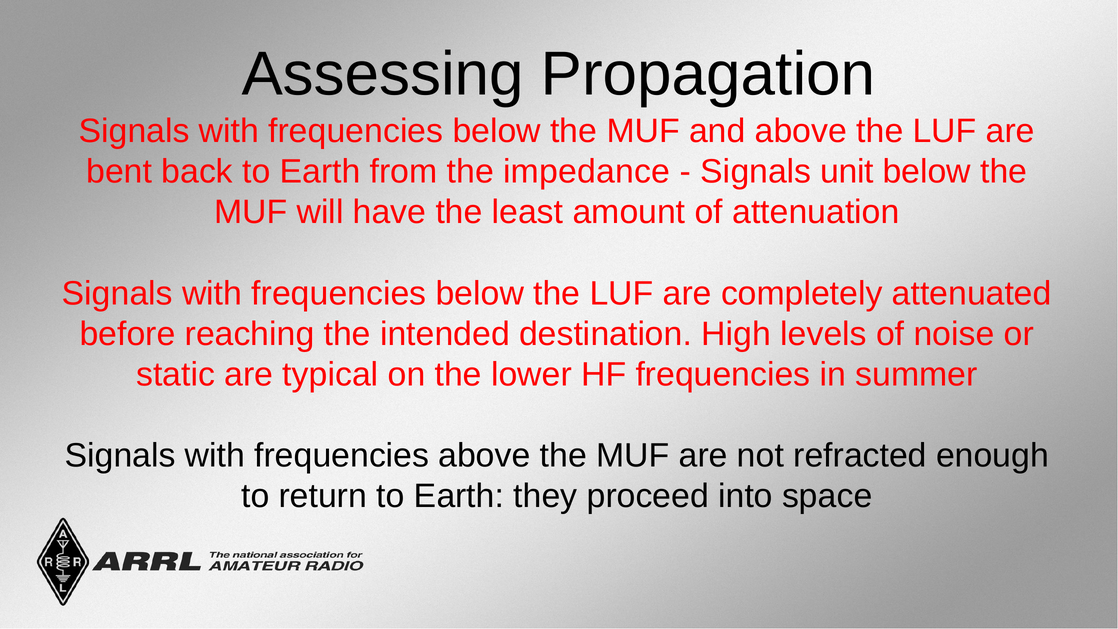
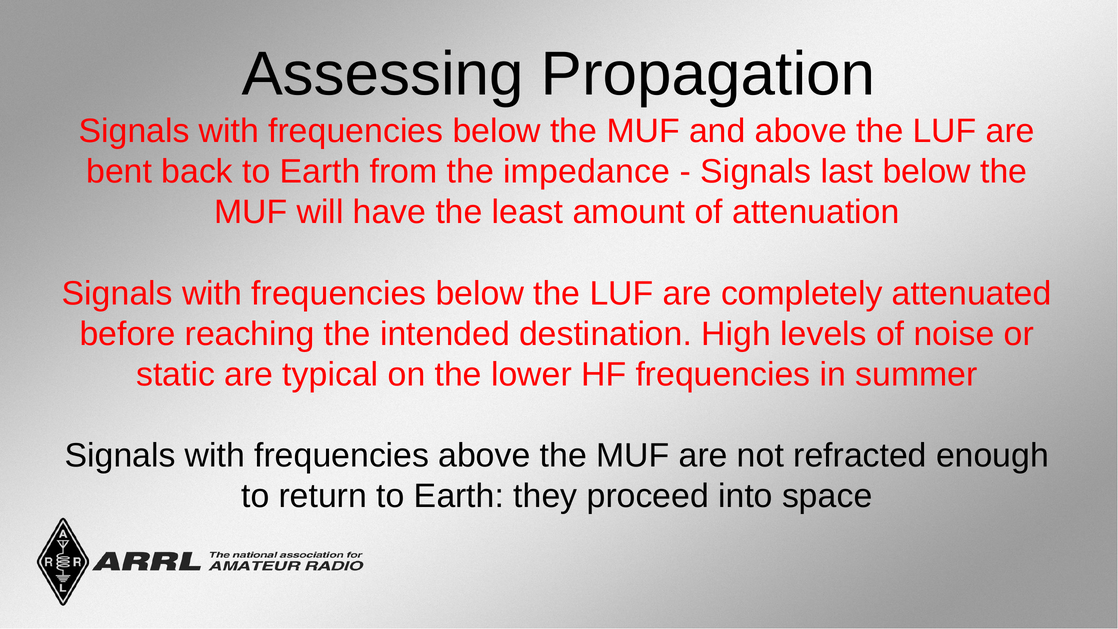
unit: unit -> last (847, 172)
